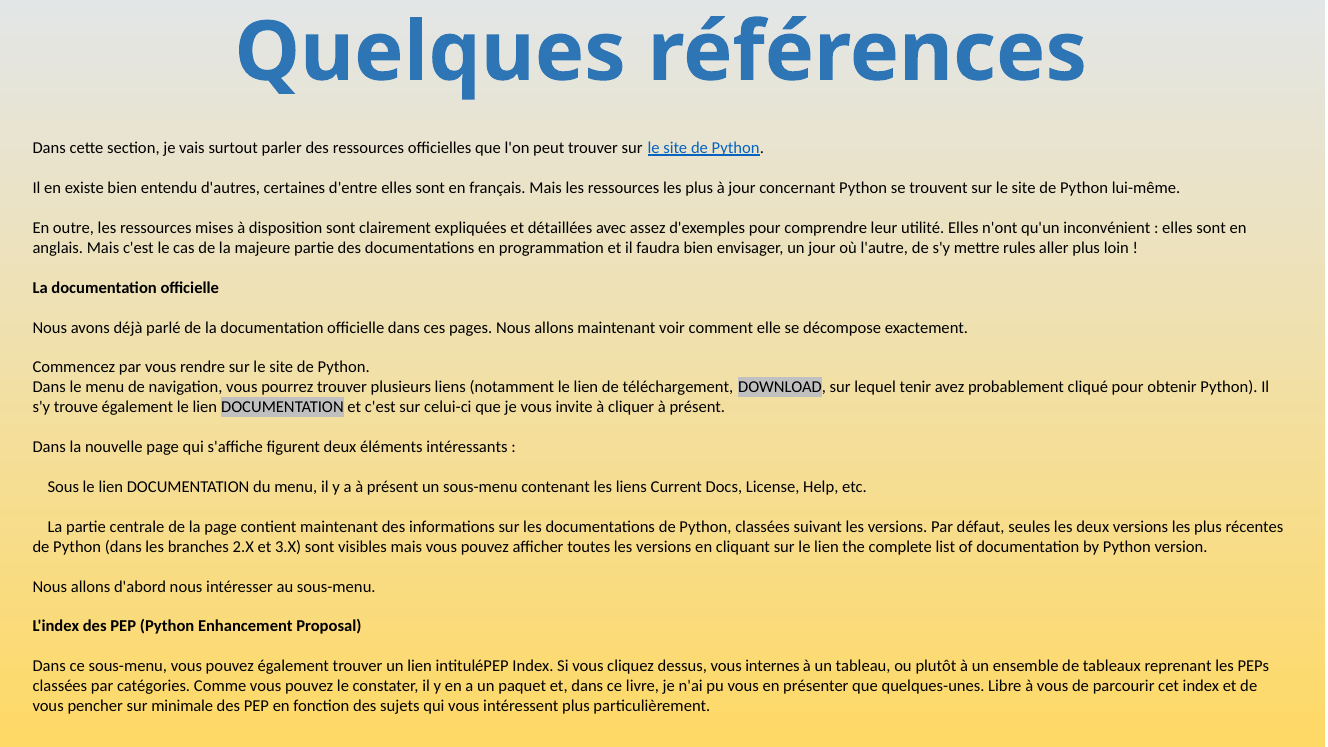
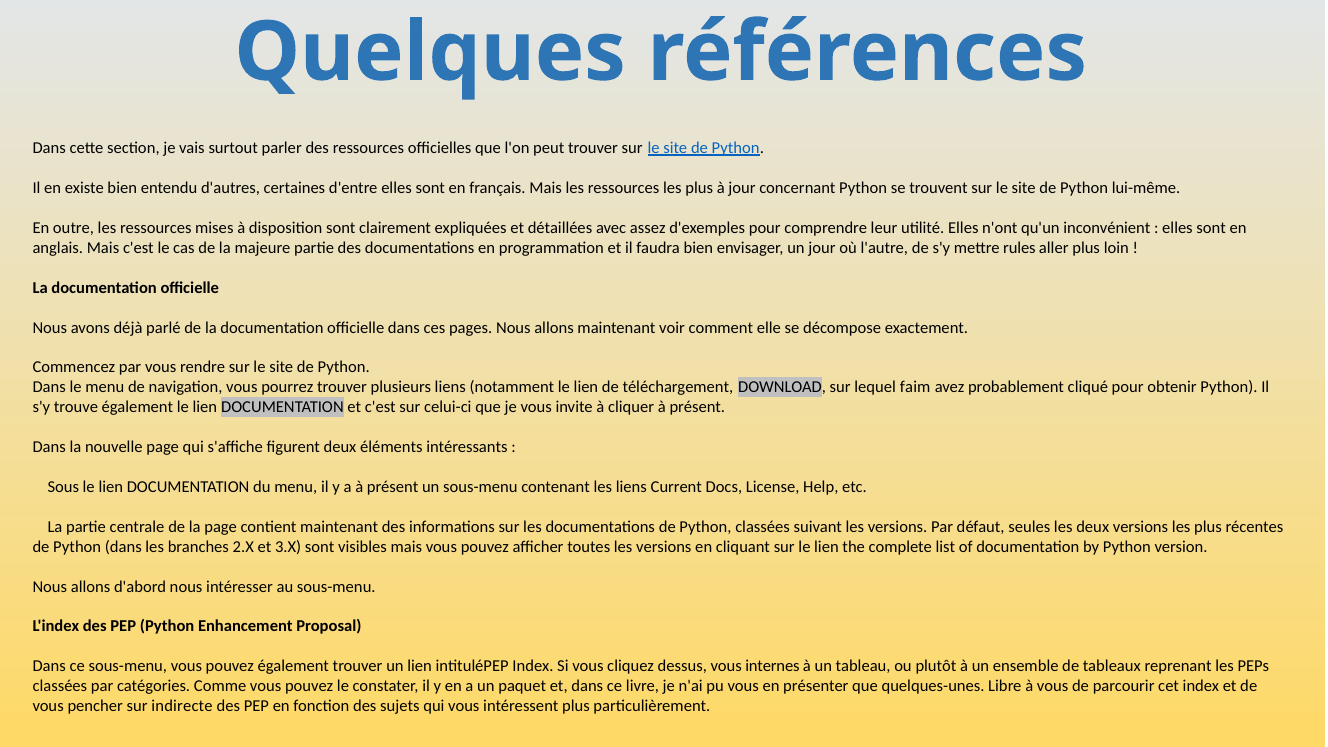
tenir: tenir -> faim (915, 387)
minimale: minimale -> indirecte (182, 706)
